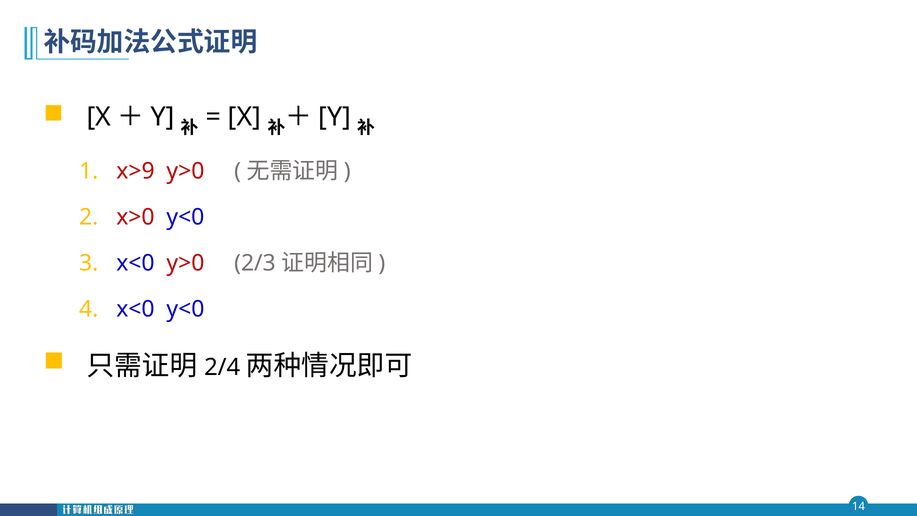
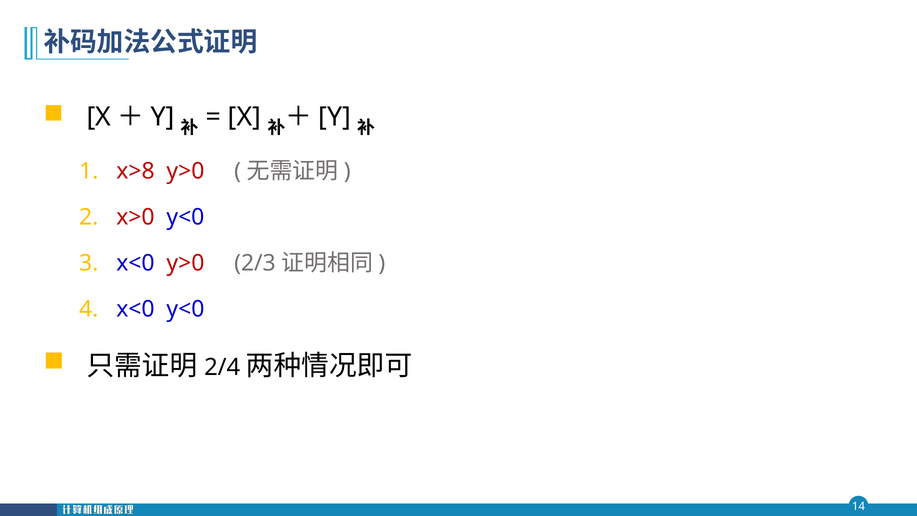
x>9: x>9 -> x>8 (135, 171)
